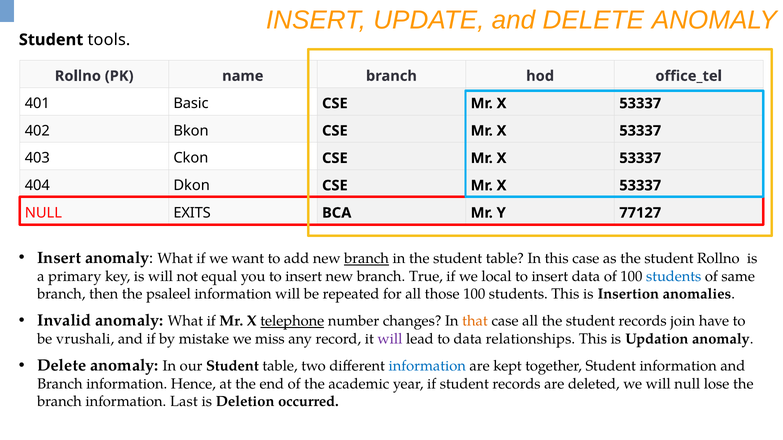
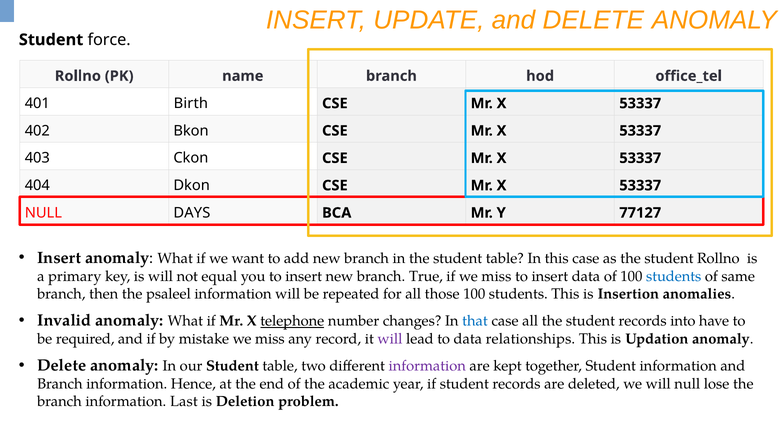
tools: tools -> force (109, 40)
Basic: Basic -> Birth (191, 103)
EXITS: EXITS -> DAYS (192, 213)
branch underline: present -> none (367, 259)
if we local: local -> miss (496, 277)
that colour: orange -> blue (475, 321)
join: join -> into (683, 321)
vrushali: vrushali -> required (85, 339)
information colour: blue -> purple (427, 366)
occurred: occurred -> problem (308, 402)
